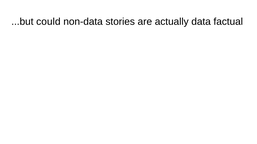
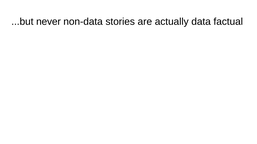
could: could -> never (48, 22)
